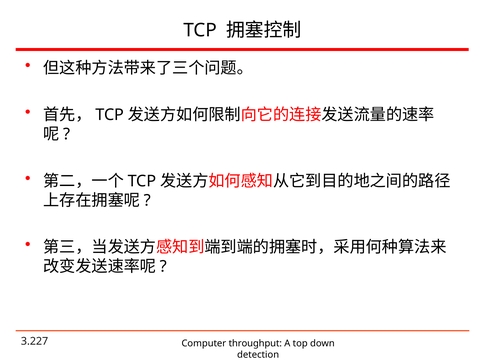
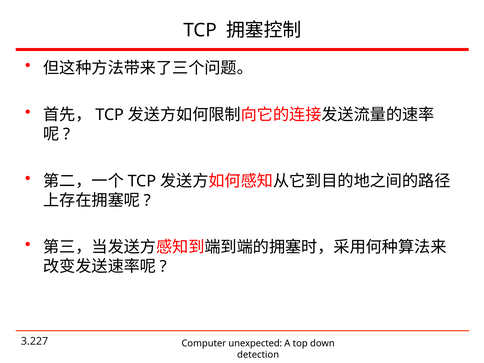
throughput: throughput -> unexpected (255, 343)
